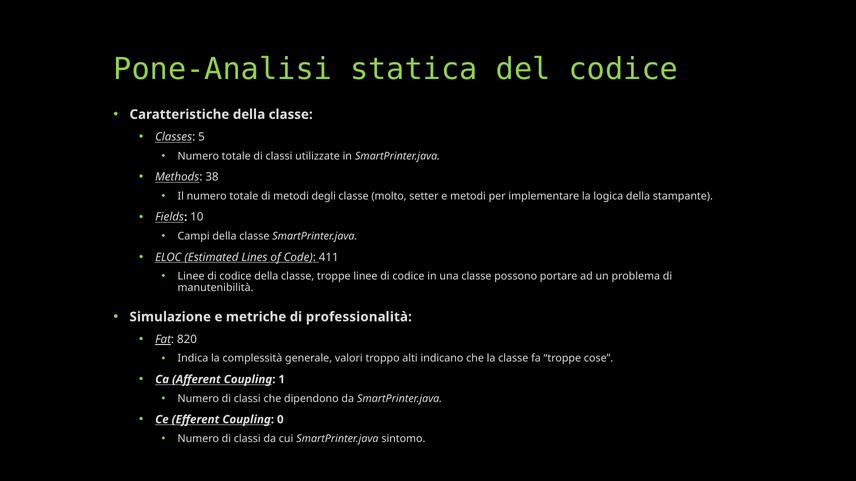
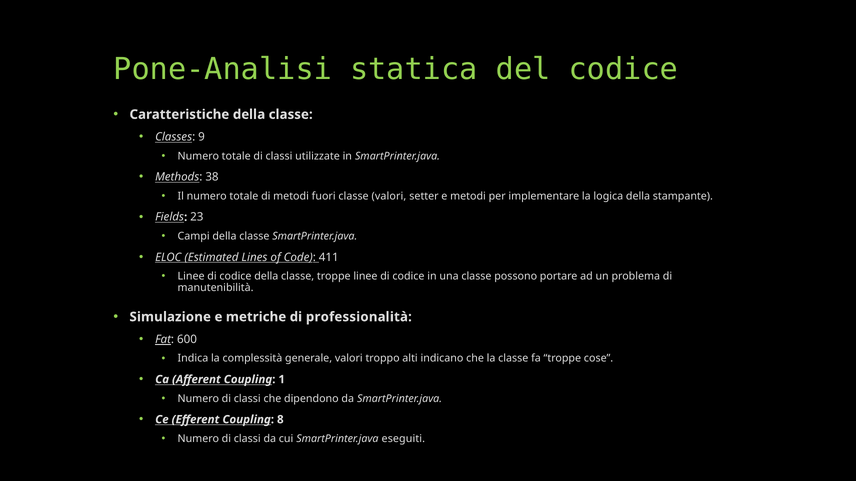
5: 5 -> 9 (202, 137)
degli: degli -> fuori (324, 196)
classe molto: molto -> valori (389, 196)
10: 10 -> 23 (197, 217)
820: 820 -> 600 (187, 340)
0: 0 -> 8 (280, 420)
sintomo: sintomo -> eseguiti (403, 439)
